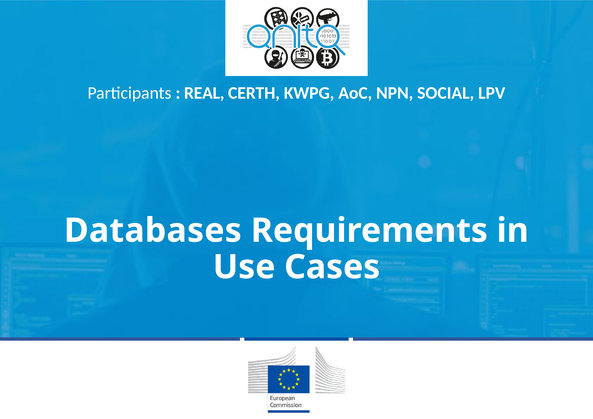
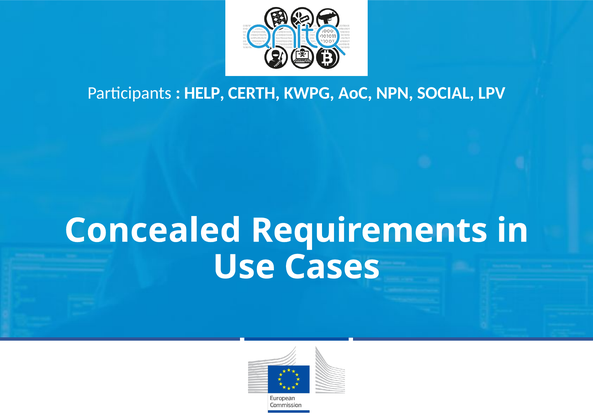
REAL: REAL -> HELP (204, 93)
Databases: Databases -> Concealed (153, 231)
